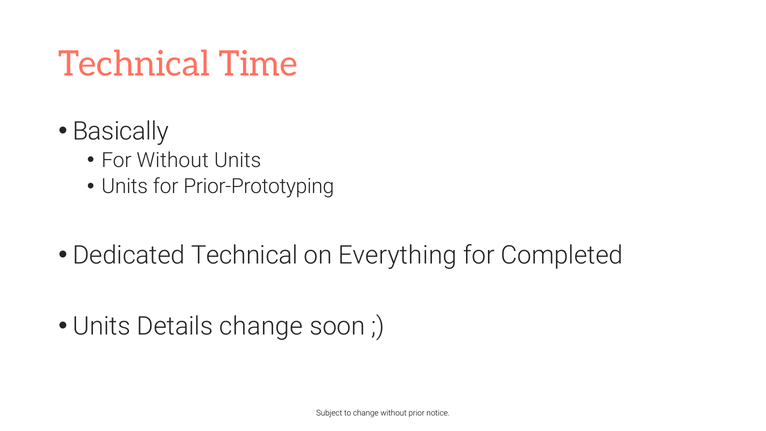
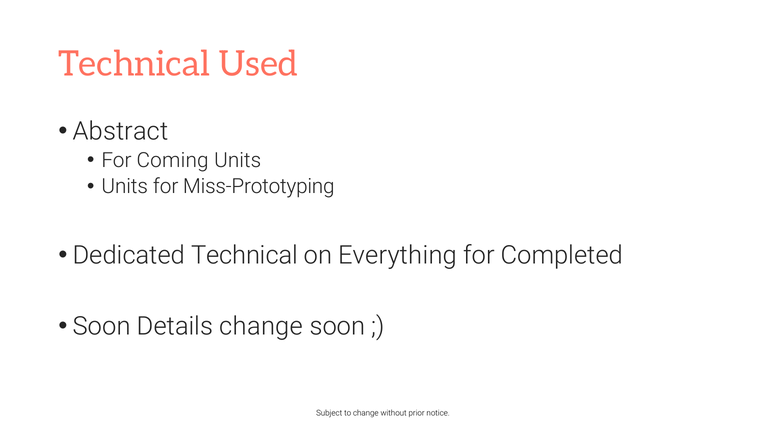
Time: Time -> Used (258, 64)
Basically: Basically -> Abstract (121, 131)
For Without: Without -> Coming (173, 160)
Prior-Prototyping: Prior-Prototyping -> Miss-Prototyping (259, 187)
Units: Units -> Soon (102, 326)
